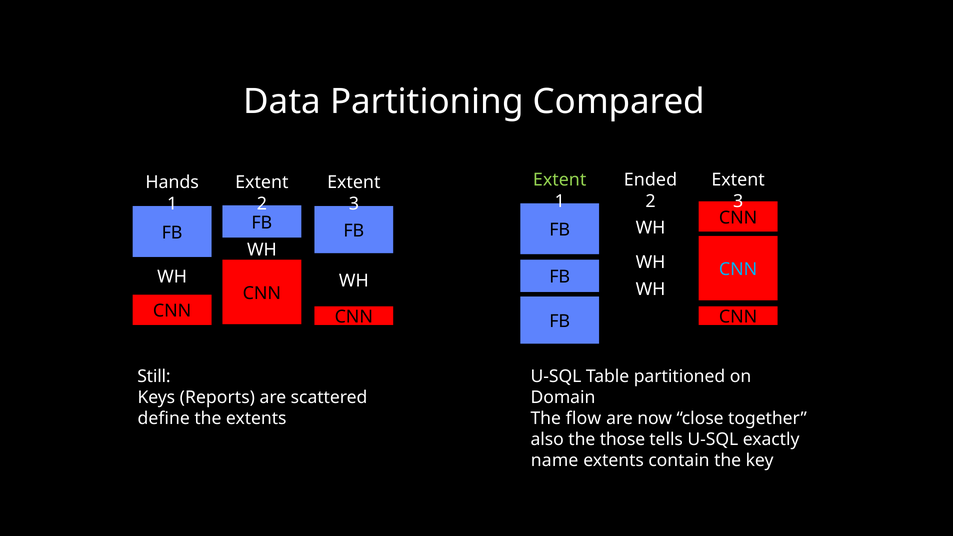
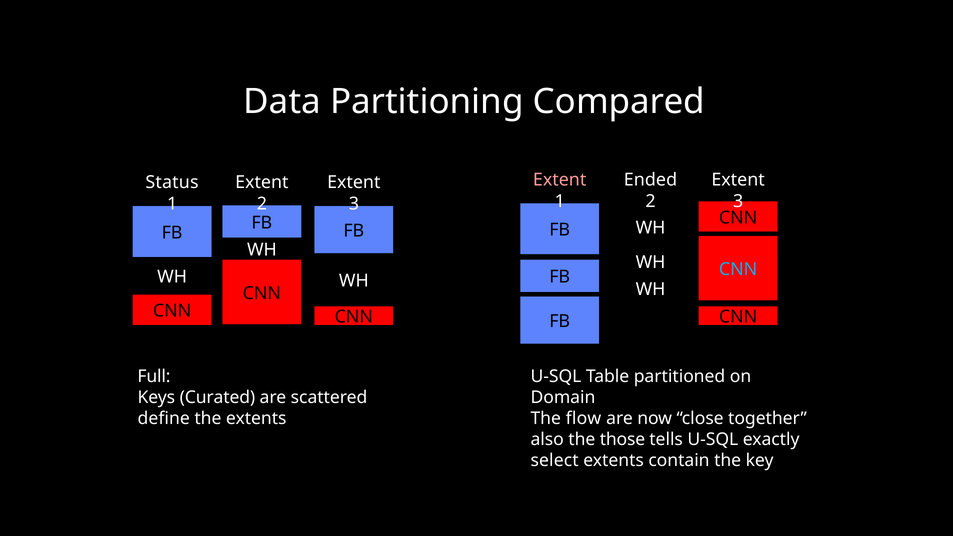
Extent colour: light green -> pink (560, 180)
Hands: Hands -> Status (172, 183)
Still: Still -> Full (154, 376)
Reports: Reports -> Curated (217, 397)
name: name -> select (555, 461)
